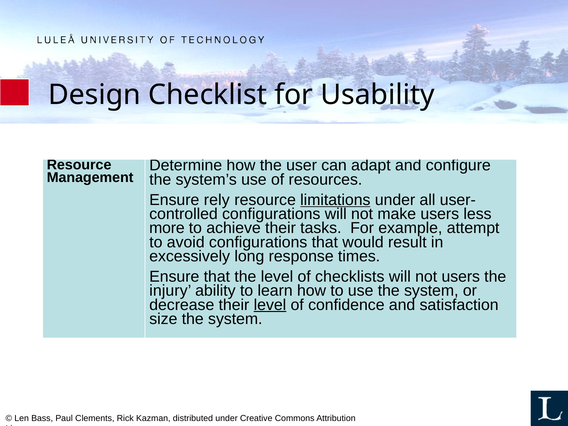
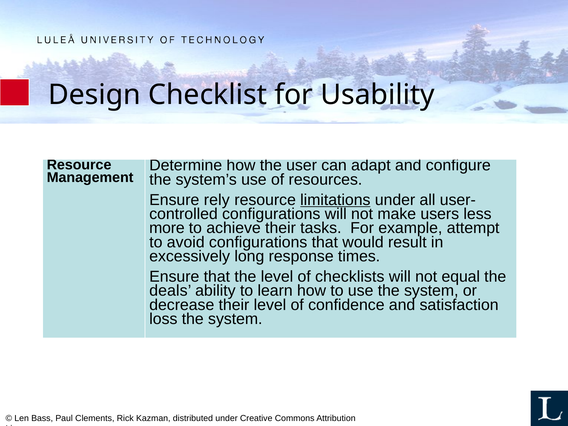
not users: users -> equal (461, 277)
injury: injury -> deals (170, 291)
level underline: present -> none (270, 305)
size: size -> loss (163, 319)
